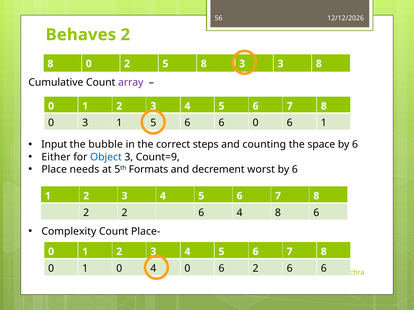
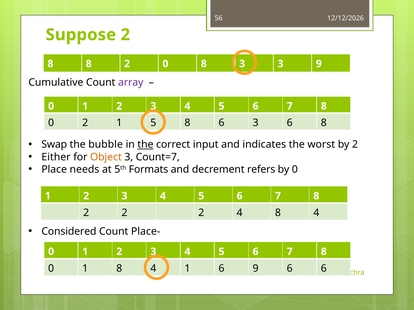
Behaves: Behaves -> Suppose (81, 35)
0: 0 -> 8 (89, 64)
2 5: 5 -> 0 (165, 64)
3 8: 8 -> 9 (319, 64)
0 3: 3 -> 2 (85, 123)
1 5 6: 6 -> 8 (187, 123)
0: 0 -> 3 (256, 123)
6 1: 1 -> 8 (324, 123)
Input: Input -> Swap (54, 145)
the underline: none -> present (145, 145)
steps: steps -> input (206, 145)
counting: counting -> indicates (264, 145)
space: space -> worst (321, 145)
6: 6 -> 2 (355, 145)
Object colour: blue -> orange (106, 157)
Count=9: Count=9 -> Count=7 (158, 157)
worst: worst -> refers (261, 170)
6: 6 -> 0 (295, 170)
2 2 6: 6 -> 2 (201, 213)
4 8 6: 6 -> 4 (316, 213)
Complexity: Complexity -> Considered (69, 232)
1 0: 0 -> 8 (119, 269)
4 0: 0 -> 1 (187, 269)
6 2: 2 -> 9 (256, 269)
